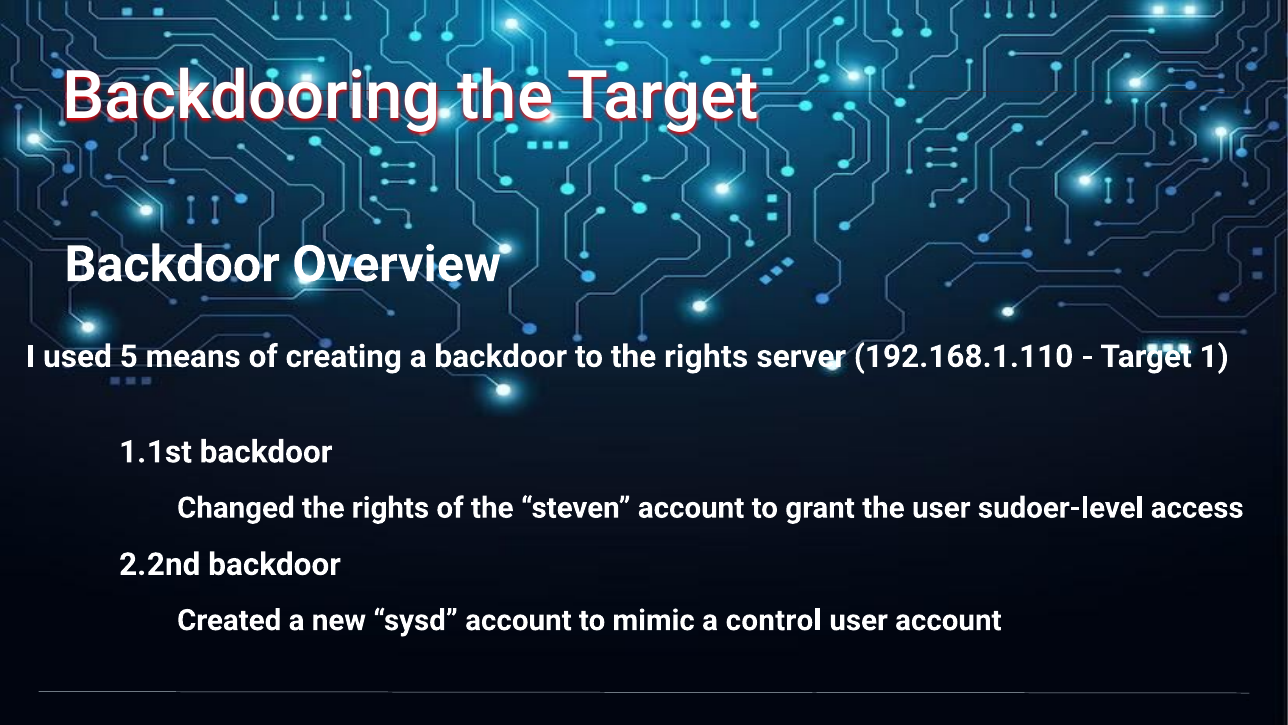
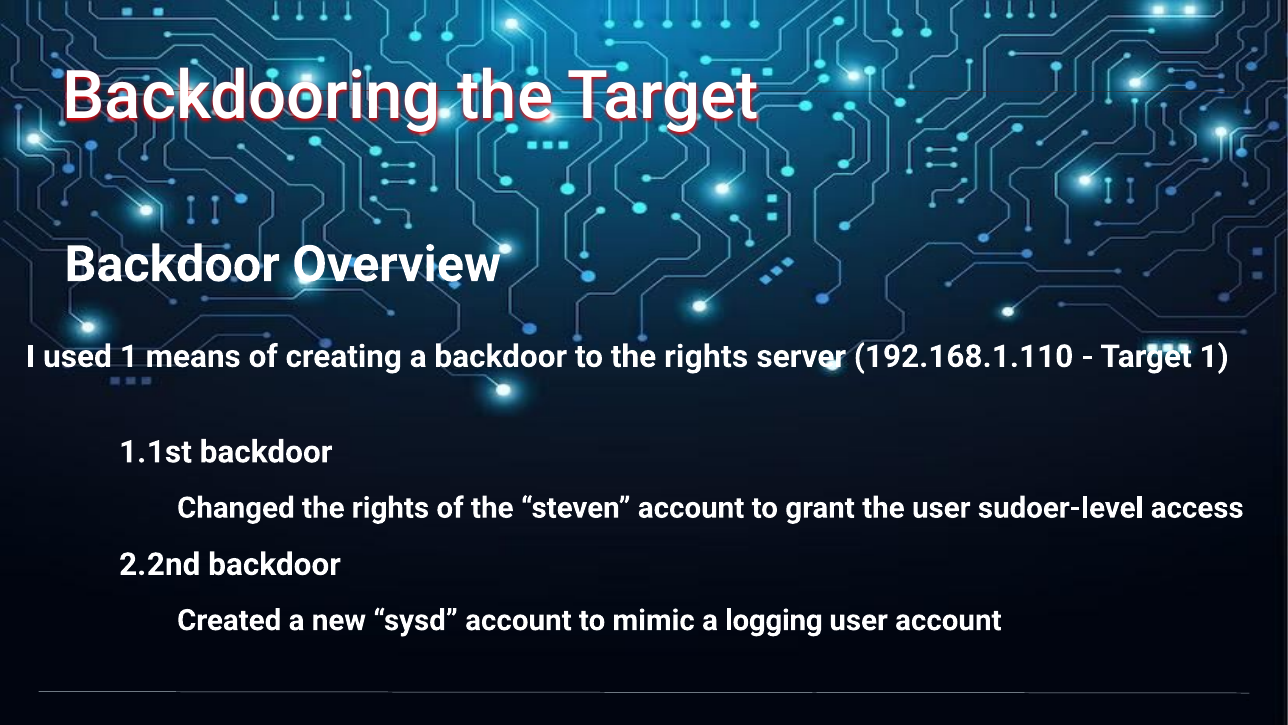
used 5: 5 -> 1 (129, 356)
control: control -> logging (774, 620)
